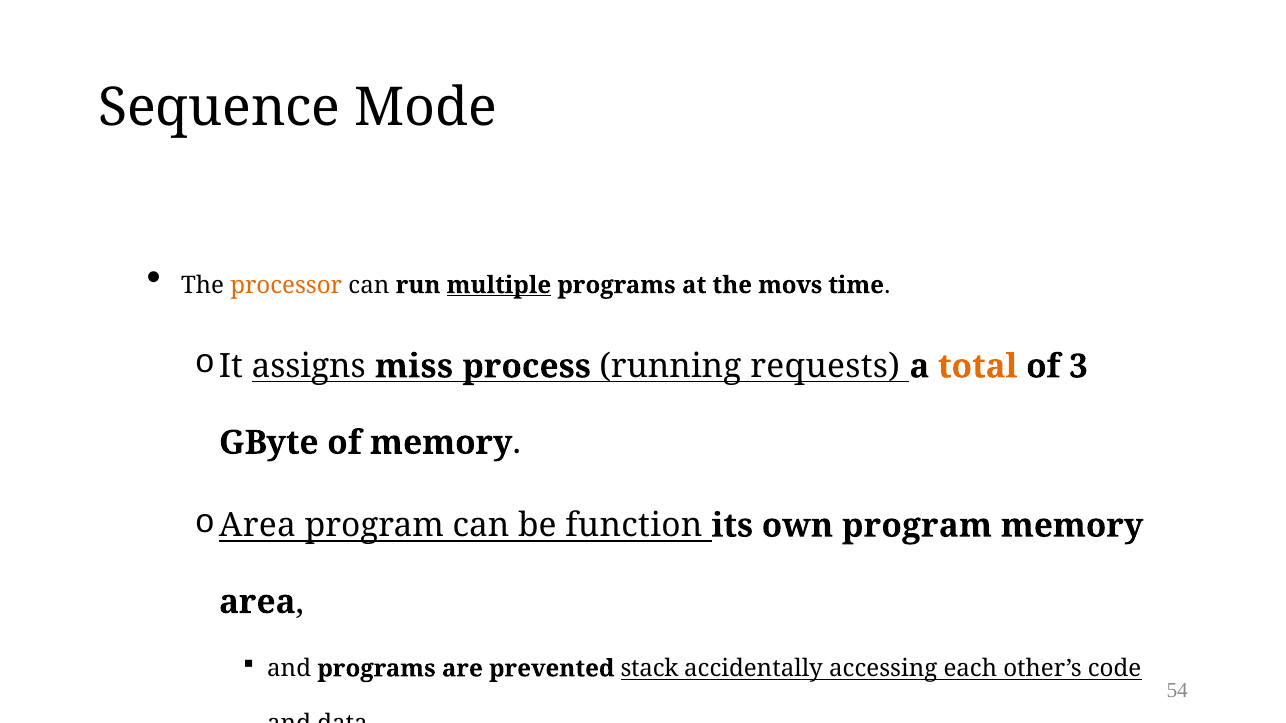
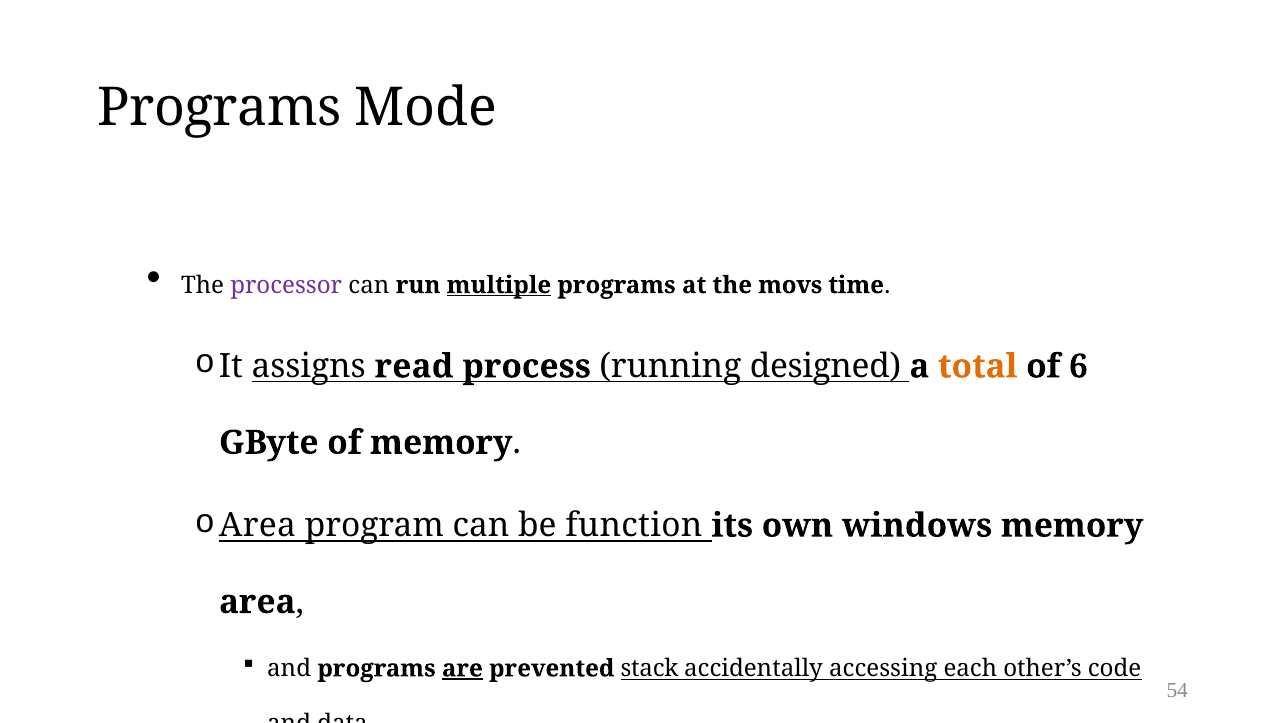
Sequence: Sequence -> Programs (220, 108)
processor colour: orange -> purple (286, 285)
miss: miss -> read (414, 367)
requests: requests -> designed (825, 367)
3: 3 -> 6 (1078, 367)
own program: program -> windows (917, 526)
are underline: none -> present (462, 669)
